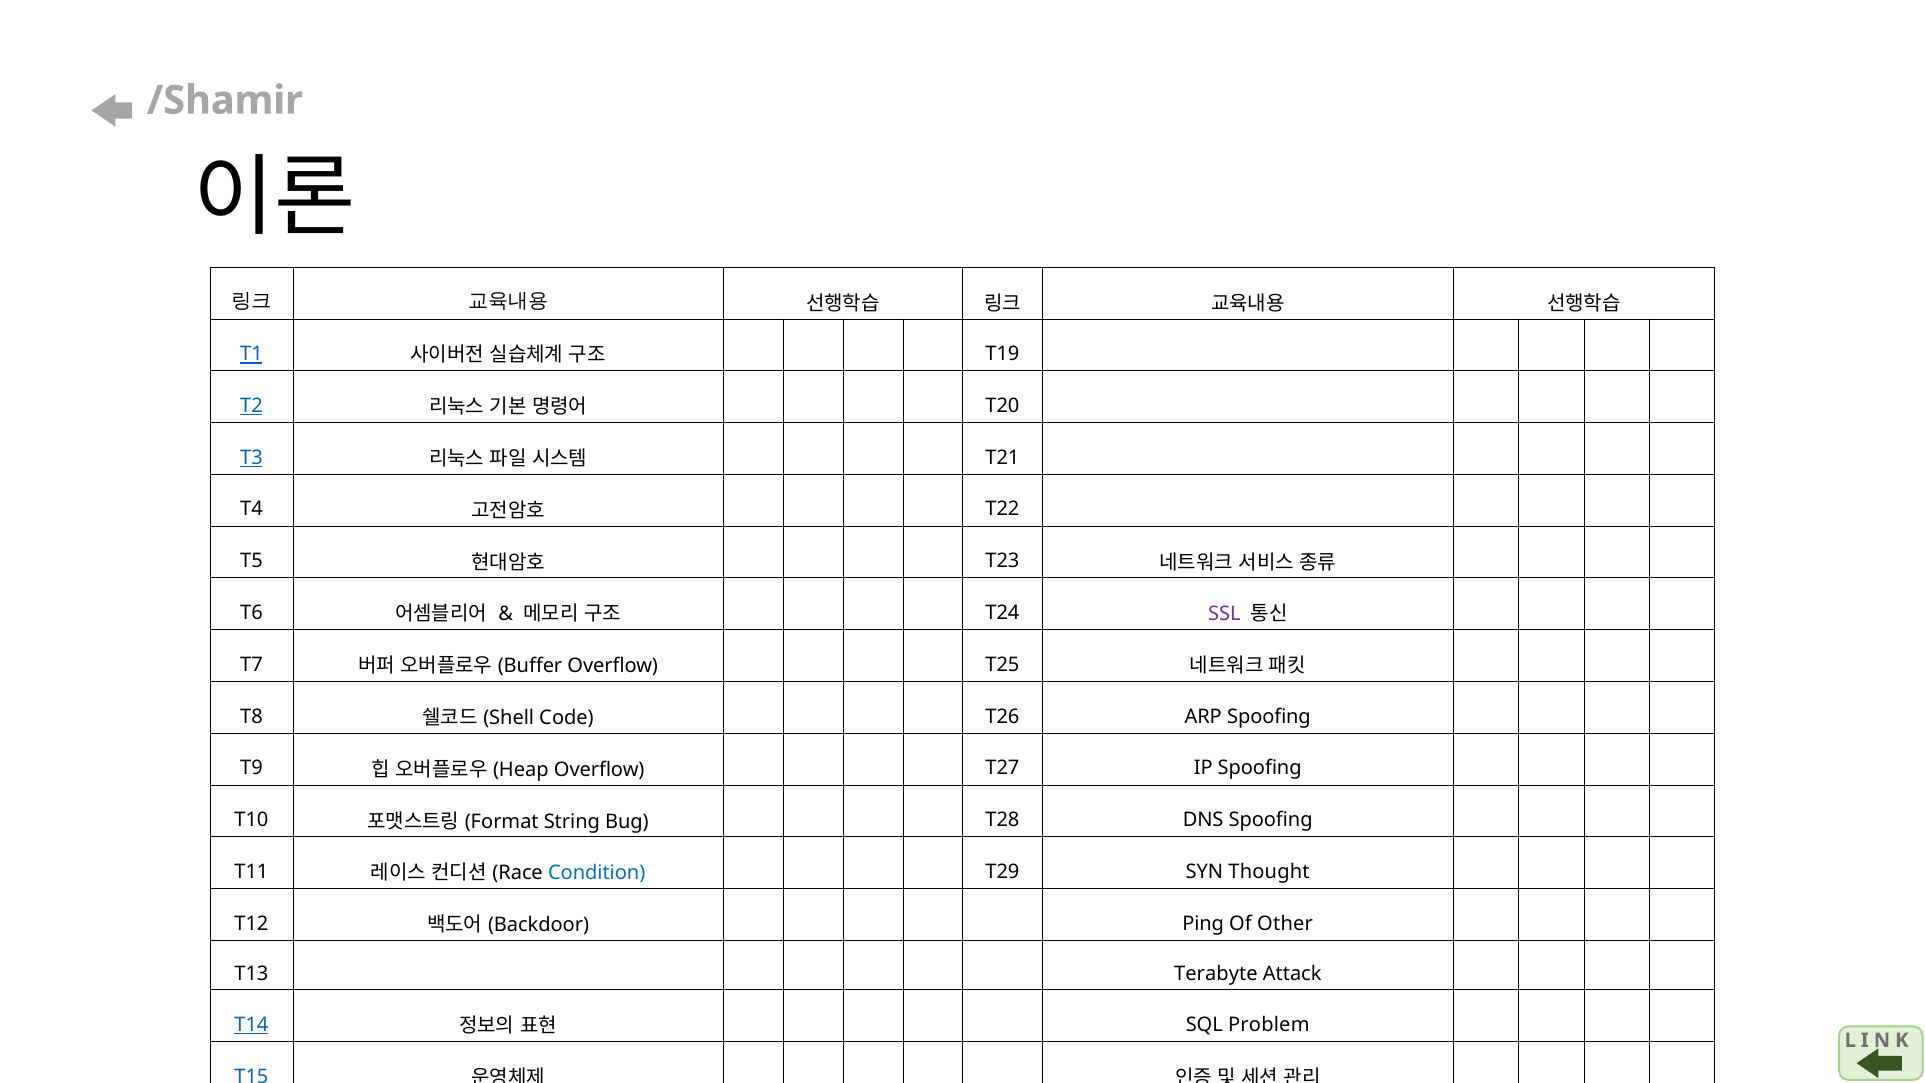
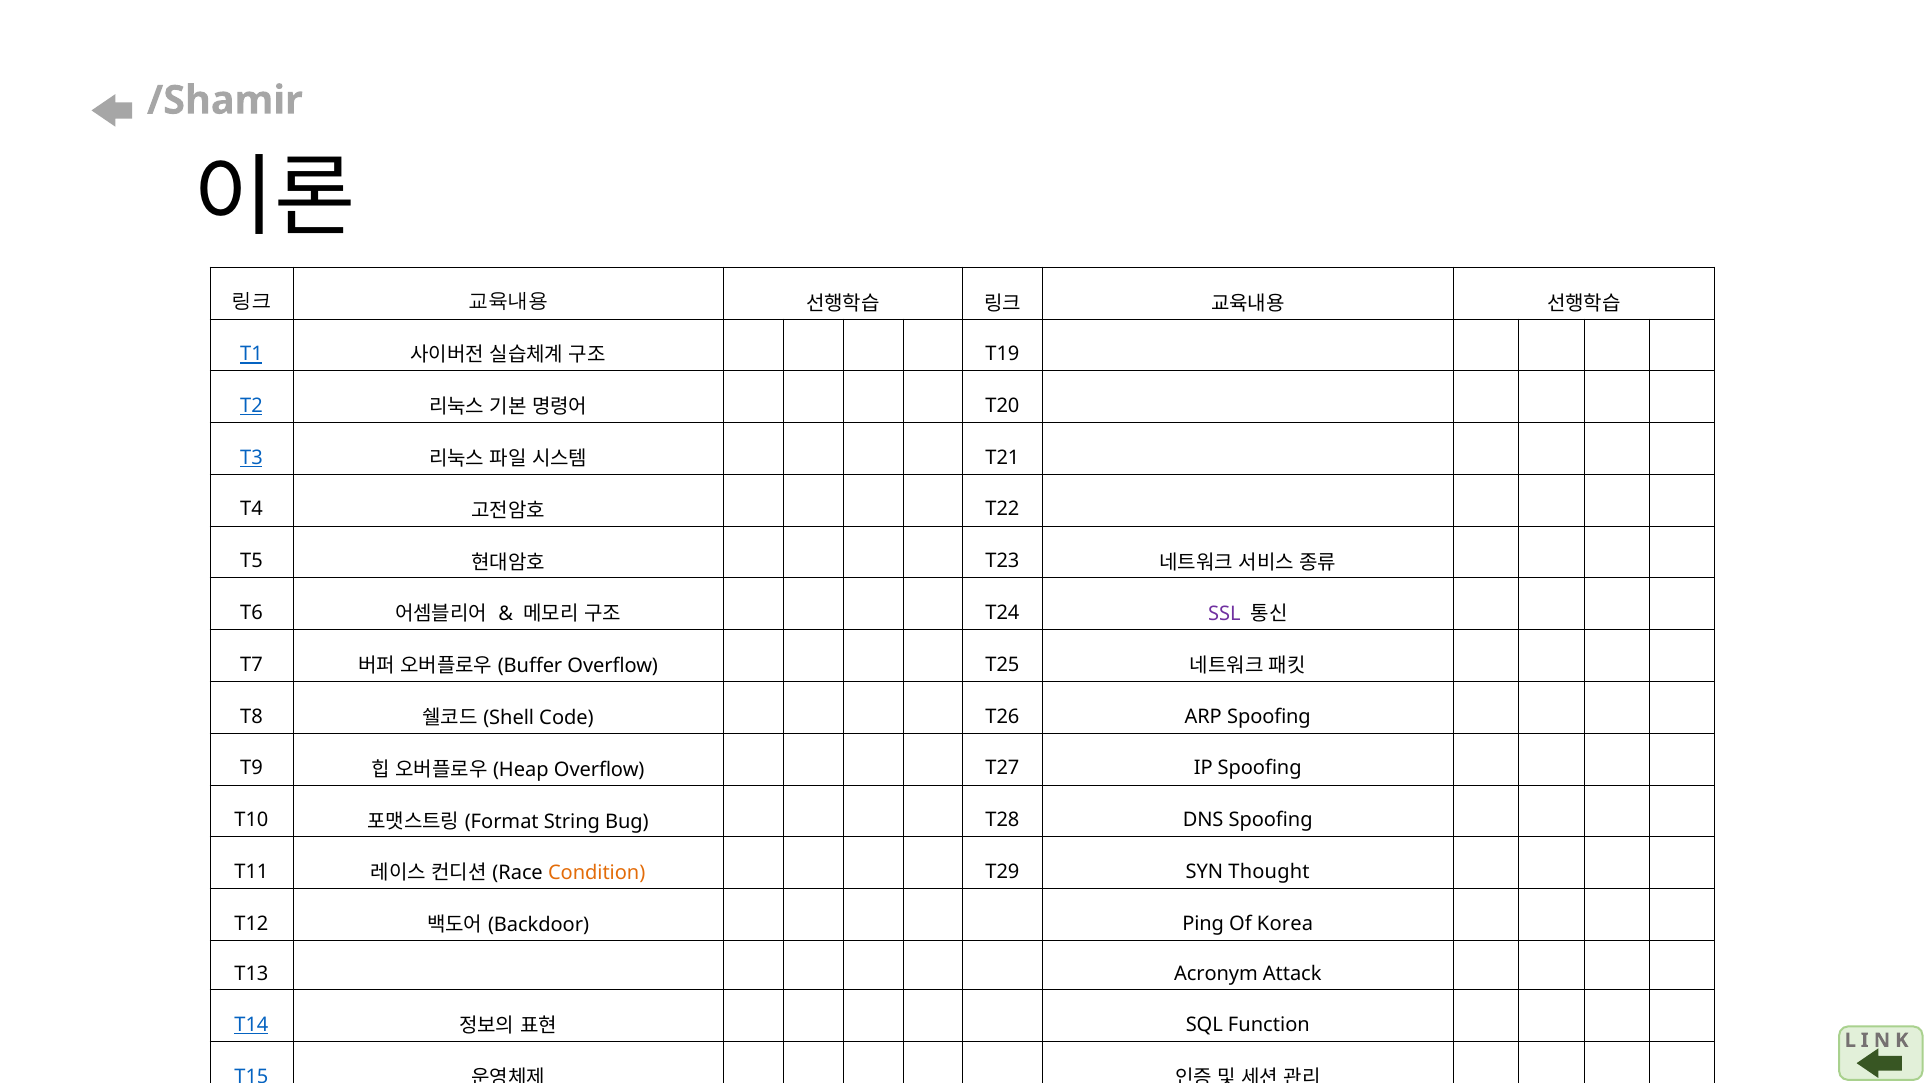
Condition colour: blue -> orange (597, 873)
Other: Other -> Korea (1285, 924)
Terabyte: Terabyte -> Acronym (1216, 974)
Problem: Problem -> Function (1269, 1024)
